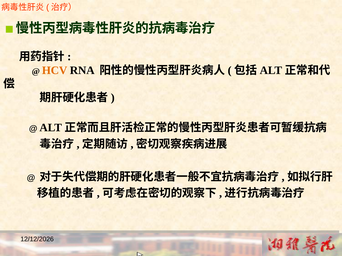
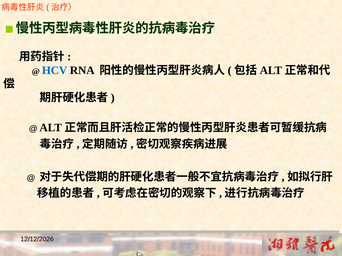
HCV colour: orange -> blue (55, 70)
